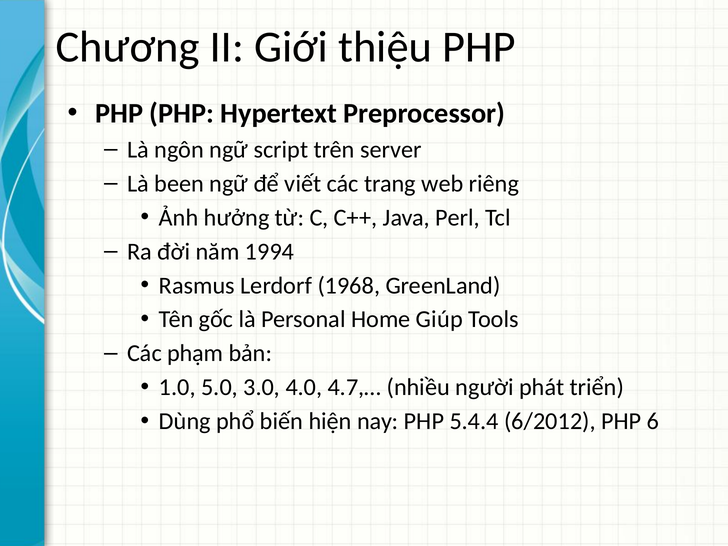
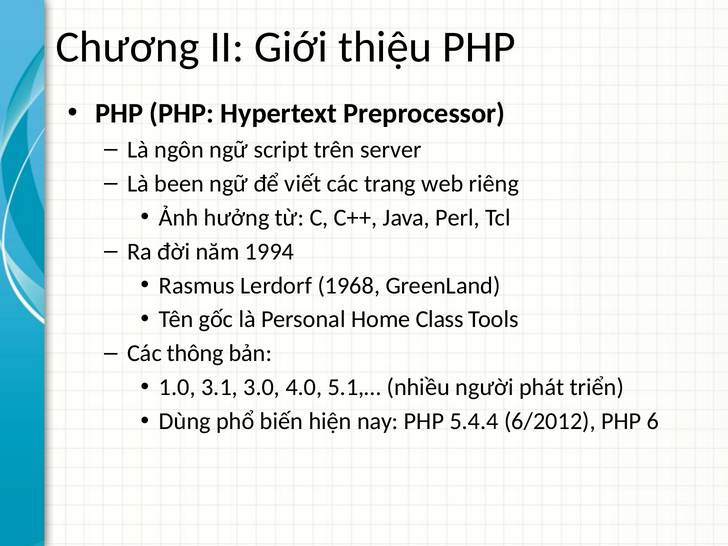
Giúp: Giúp -> Class (440, 319)
phạm: phạm -> thông (195, 353)
5.0: 5.0 -> 3.1 (219, 387)
4.7,…: 4.7,… -> 5.1,… (354, 387)
